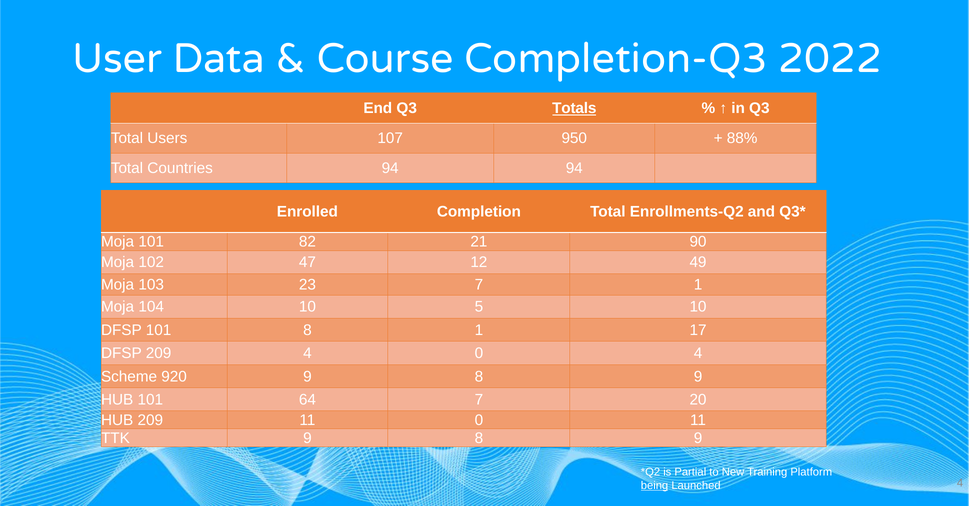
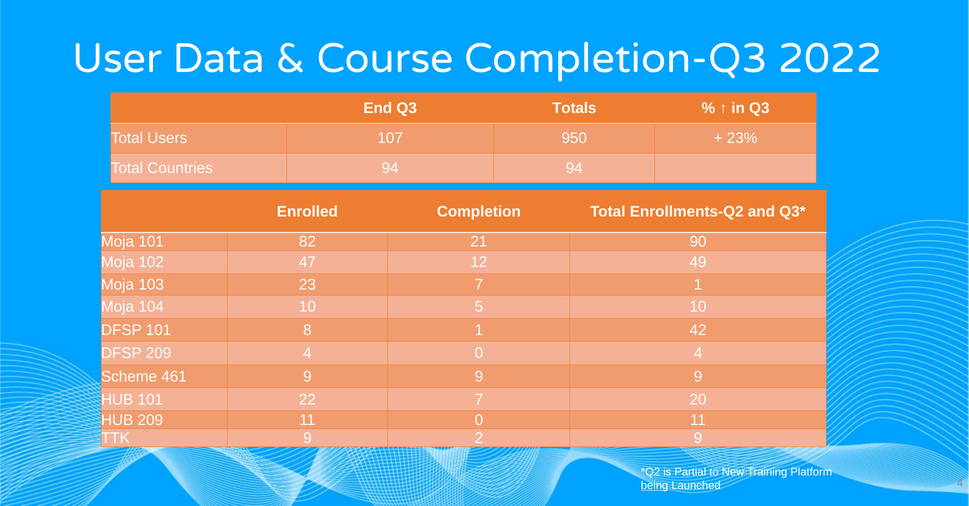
Totals underline: present -> none (574, 108)
88%: 88% -> 23% (742, 139)
17: 17 -> 42 (698, 330)
920: 920 -> 461 (174, 377)
8: 8 -> 9 (479, 377)
64: 64 -> 22 (307, 400)
TTK 9 8: 8 -> 2 (479, 438)
